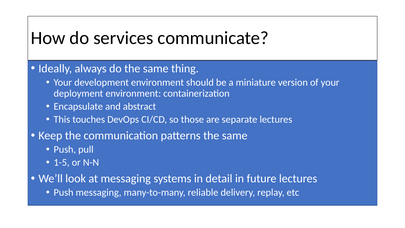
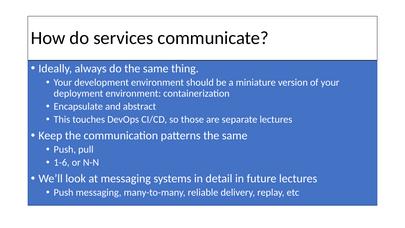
1-5: 1-5 -> 1-6 (62, 162)
